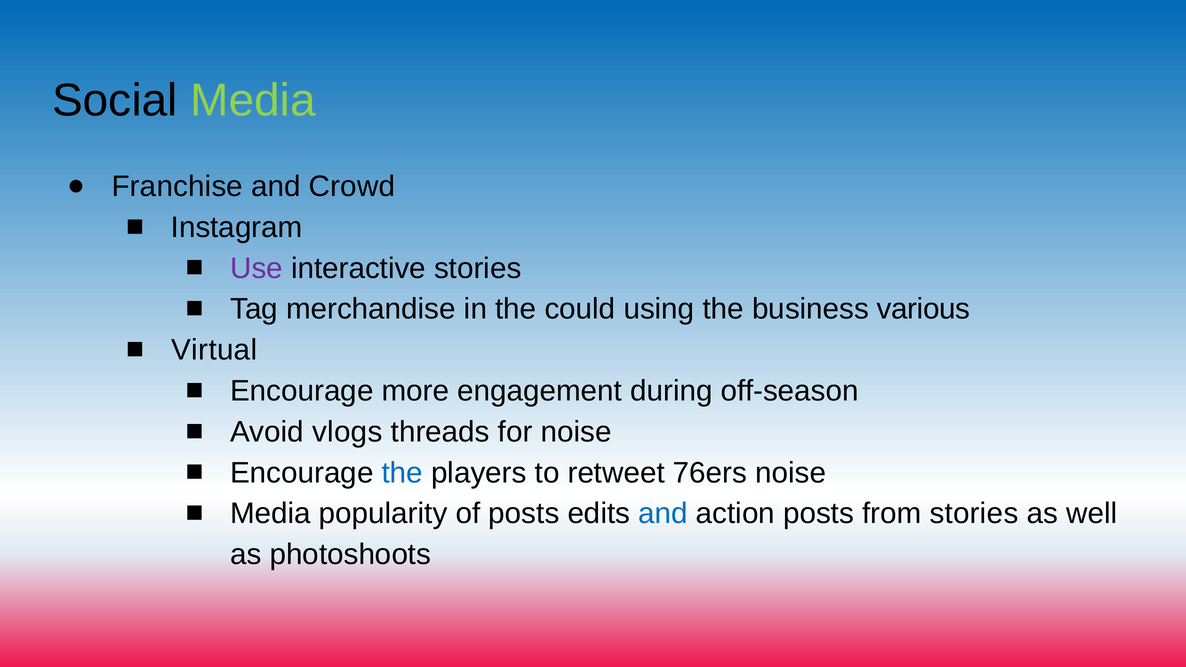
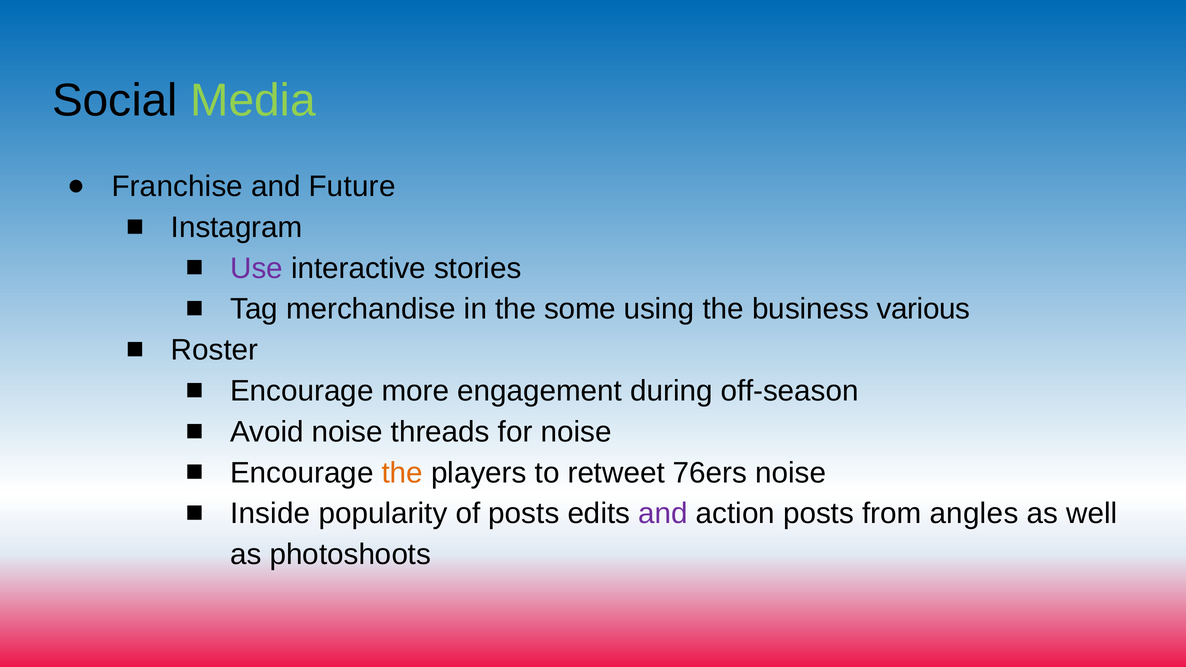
Crowd: Crowd -> Future (352, 187)
could: could -> some (580, 309)
Virtual: Virtual -> Roster (214, 350)
Avoid vlogs: vlogs -> noise (347, 432)
the colour: blue -> orange (402, 473)
Media: Media -> Inside (270, 514)
and colour: blue -> purple (663, 514)
from stories: stories -> angles (974, 514)
